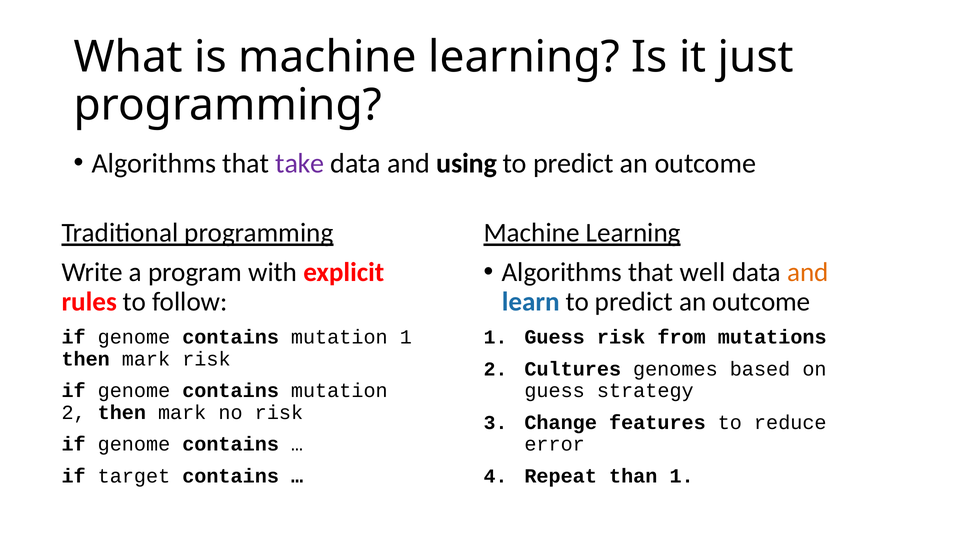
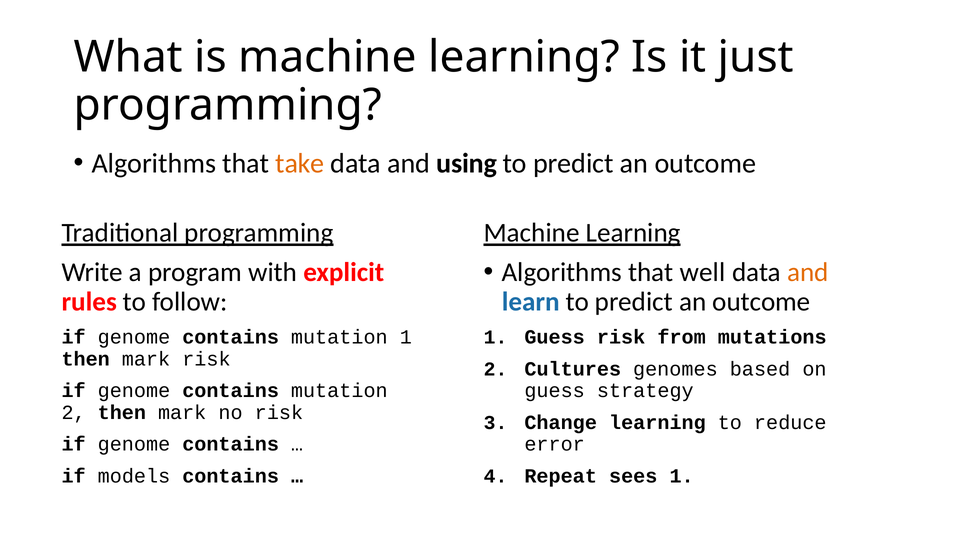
take colour: purple -> orange (300, 163)
Change features: features -> learning (657, 422)
target: target -> models (134, 476)
than: than -> sees (633, 476)
